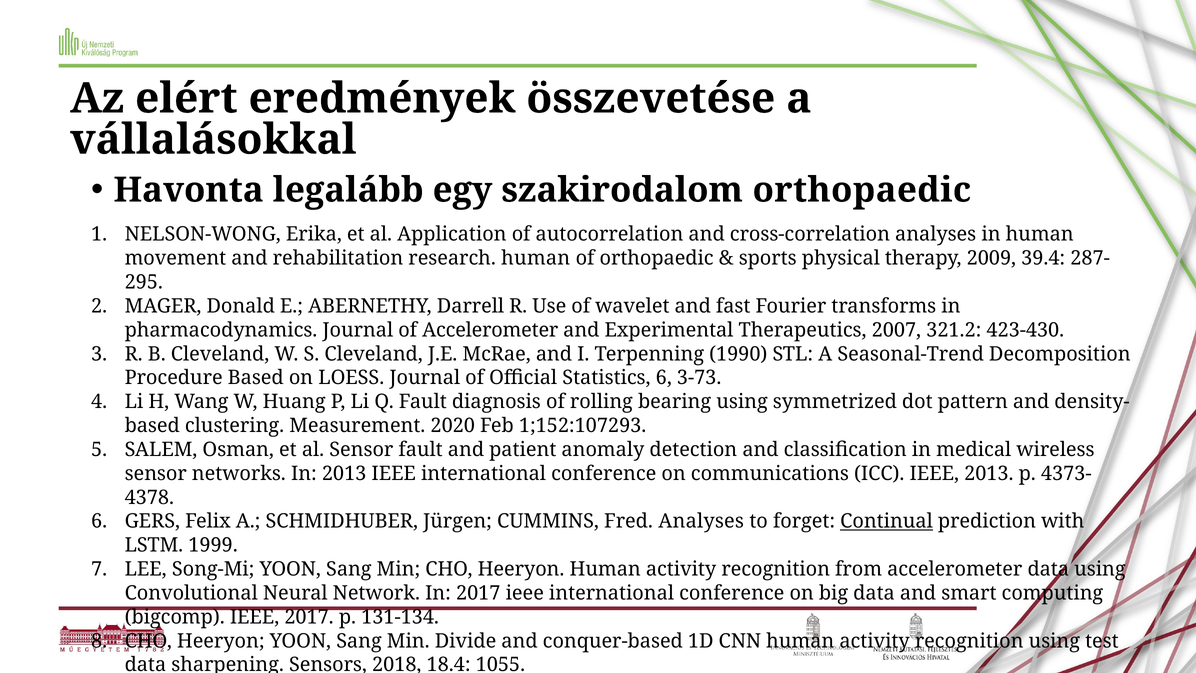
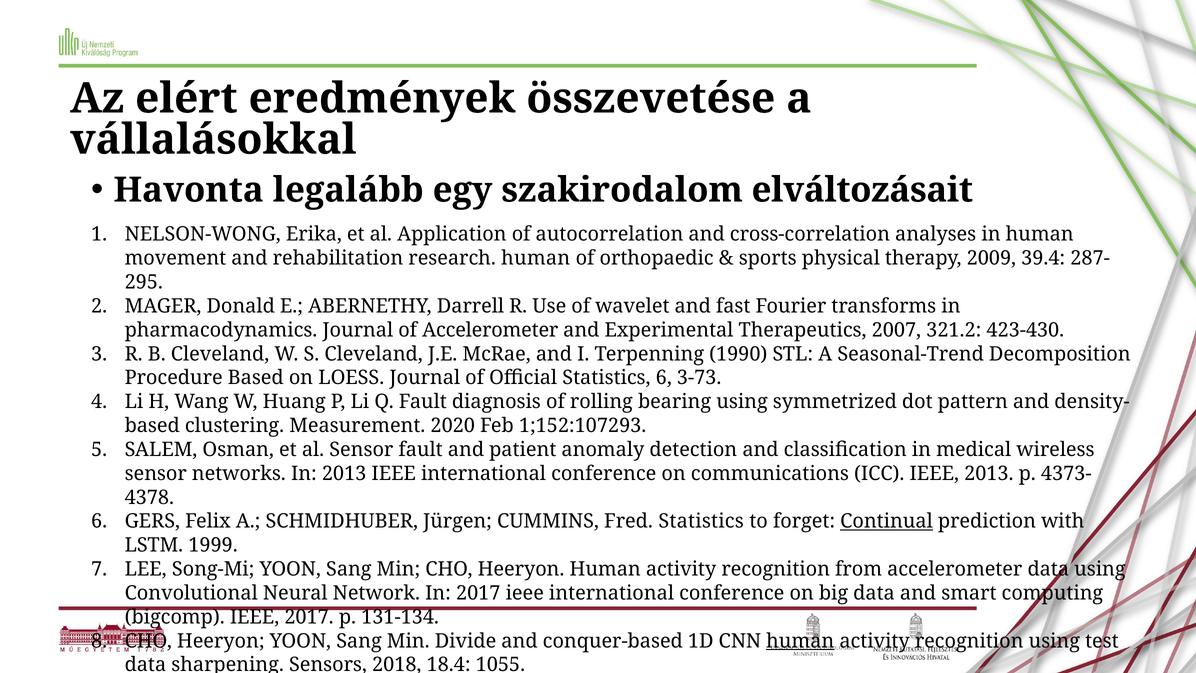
szakirodalom orthopaedic: orthopaedic -> elváltozásait (862, 190)
Fred Analyses: Analyses -> Statistics (701, 521)
human underline: none -> present (800, 641)
